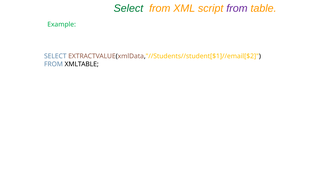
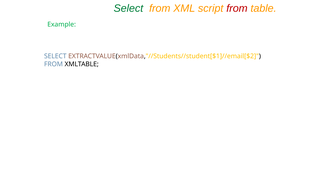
from colour: purple -> red (237, 8)
